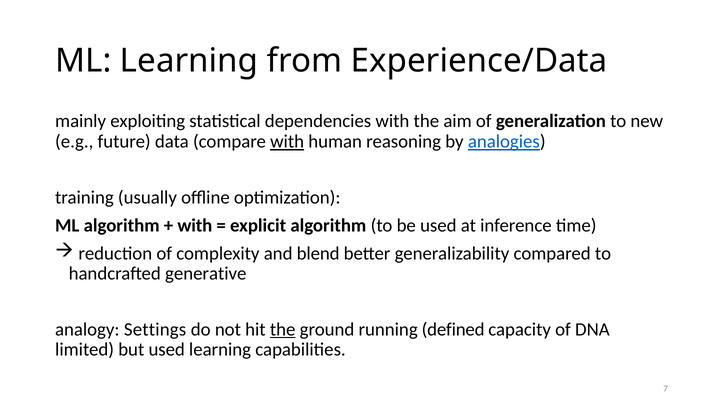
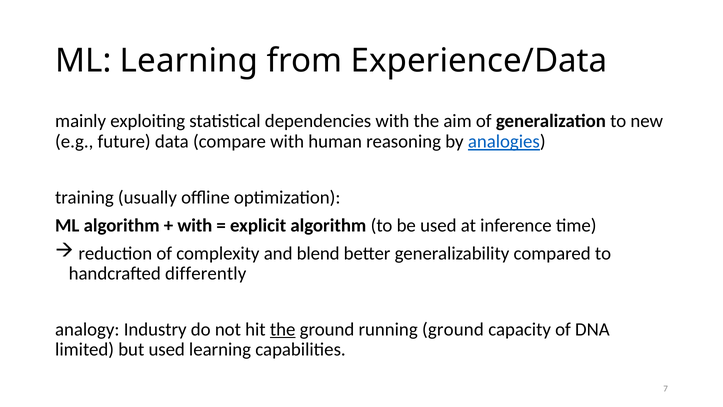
with underline: present -> none (287, 142)
generative: generative -> differently (206, 273)
Settings: Settings -> Industry (155, 329)
running defined: defined -> ground (453, 329)
